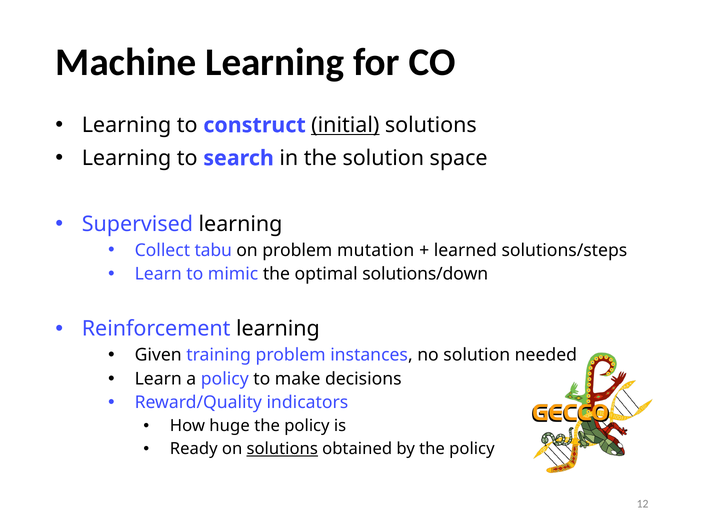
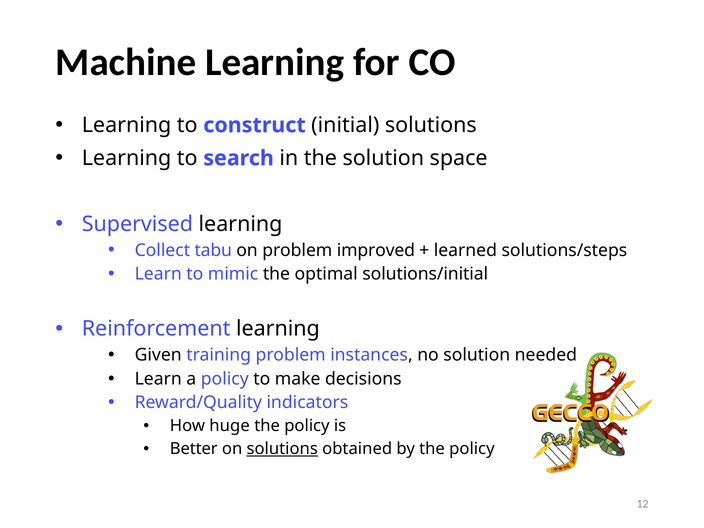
initial underline: present -> none (345, 125)
mutation: mutation -> improved (376, 250)
solutions/down: solutions/down -> solutions/initial (425, 274)
Ready: Ready -> Better (194, 449)
